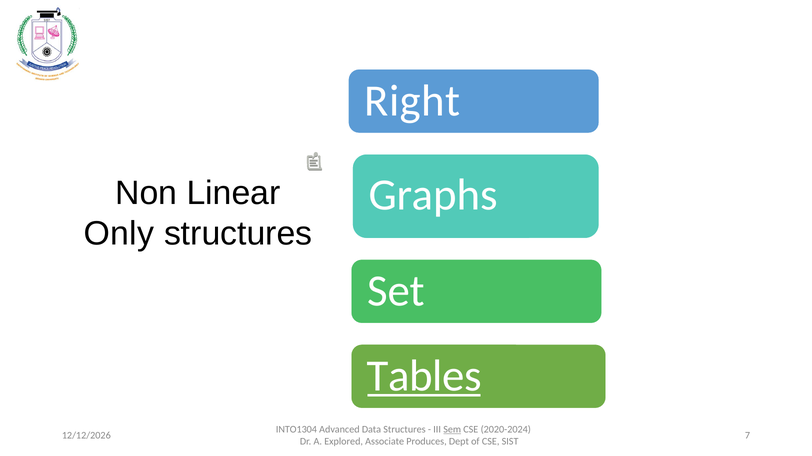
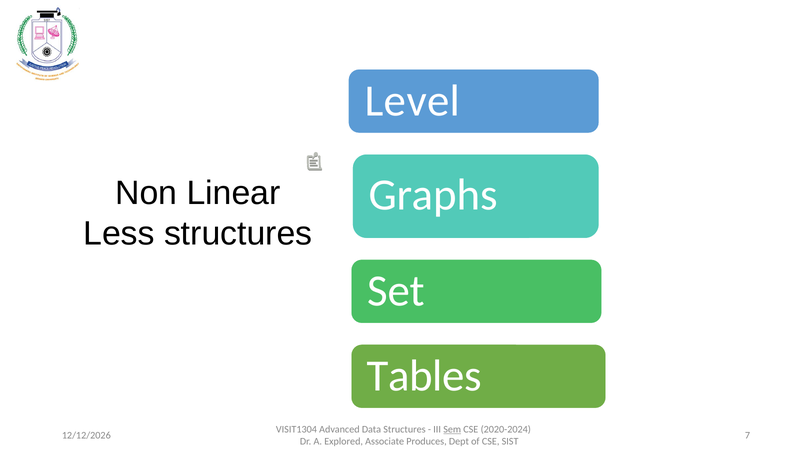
Right: Right -> Level (412, 101)
Only: Only -> Less (119, 234)
Tables underline: present -> none (424, 377)
INTO1304: INTO1304 -> VISIT1304 (296, 430)
